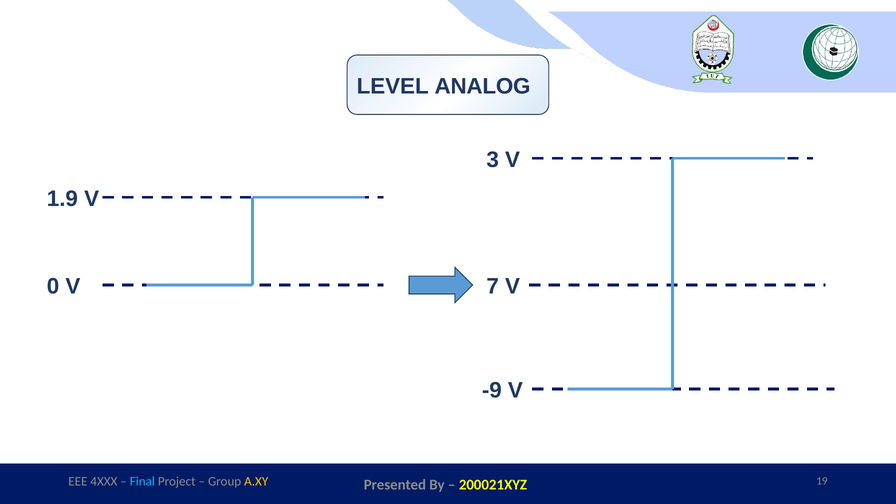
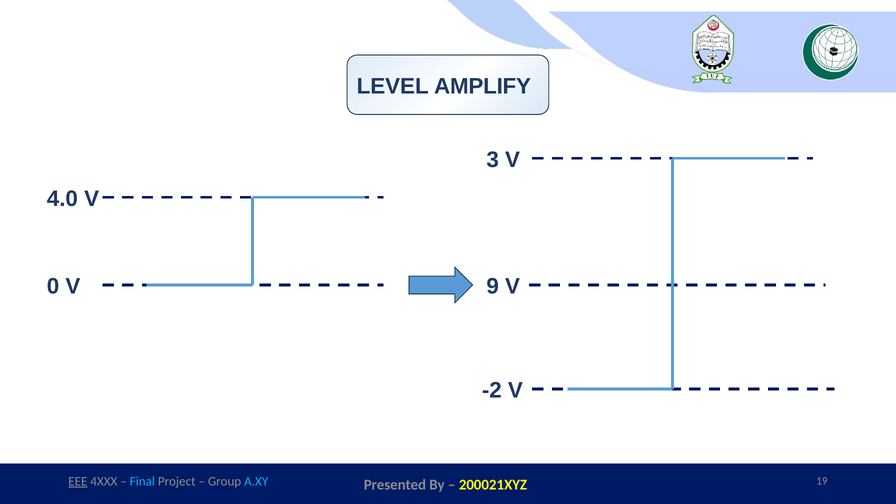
ANALOG: ANALOG -> AMPLIFY (483, 86)
1.9: 1.9 -> 4.0 (62, 199)
7: 7 -> 9 (493, 286)
-9: -9 -> -2 (492, 390)
EEE underline: none -> present (78, 481)
A.XY colour: yellow -> light blue (256, 481)
